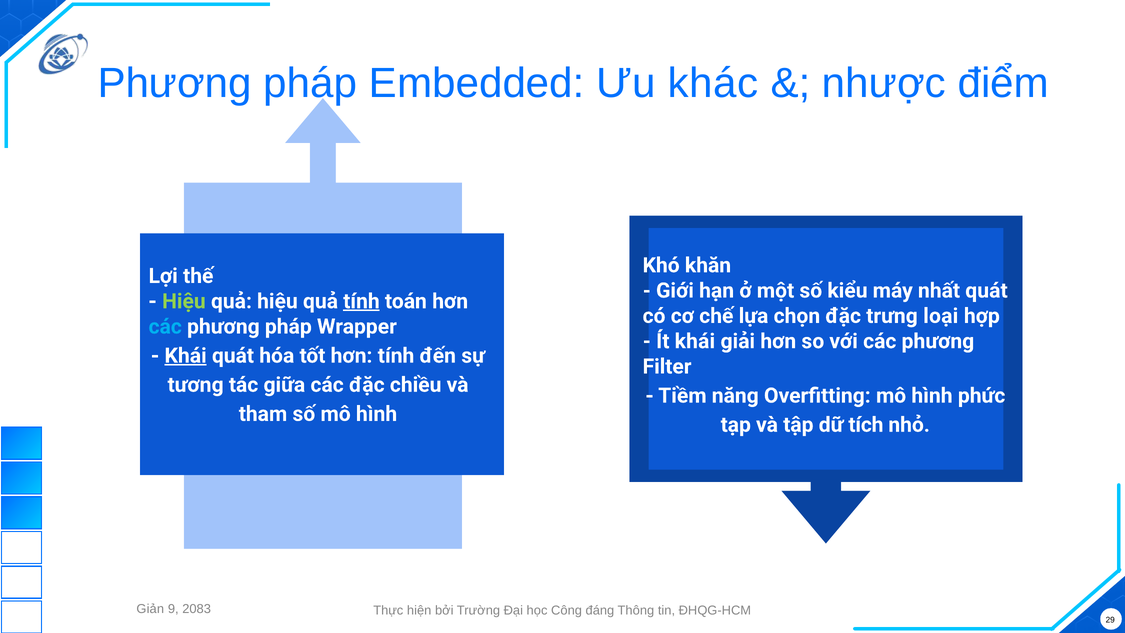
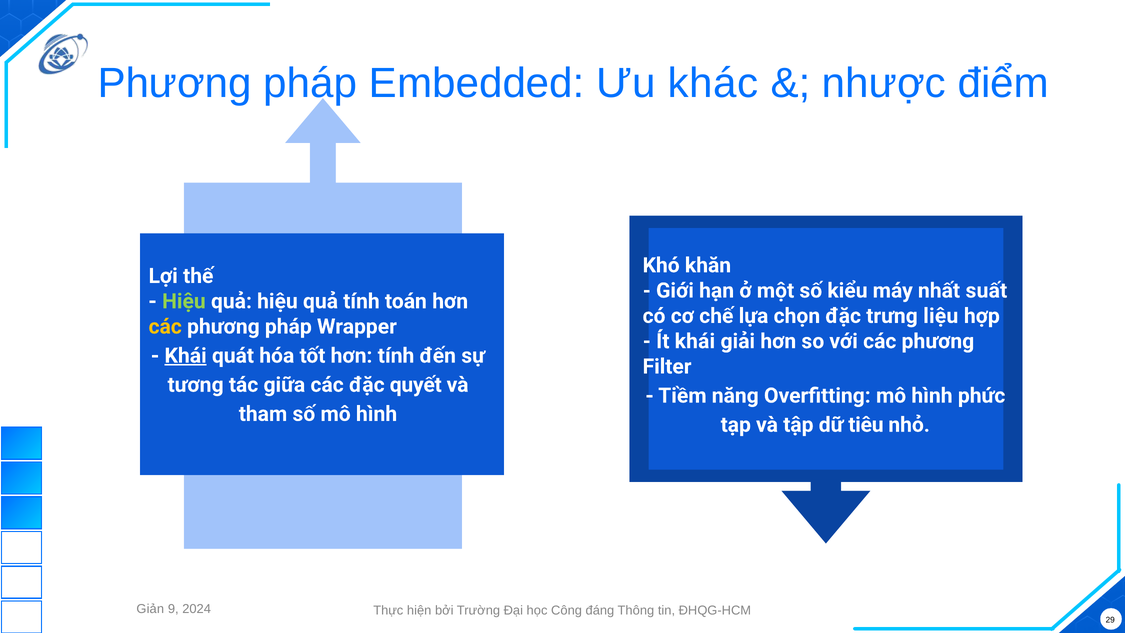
nhất quát: quát -> suất (986, 291)
tính underline: present -> none (361, 301)
loại: loại -> liệu (941, 316)
các colour: light blue -> yellow (165, 327)
chiều: chiều -> quyết (416, 385)
tích: tích -> tiêu (866, 425)
2083: 2083 -> 2024 (197, 609)
